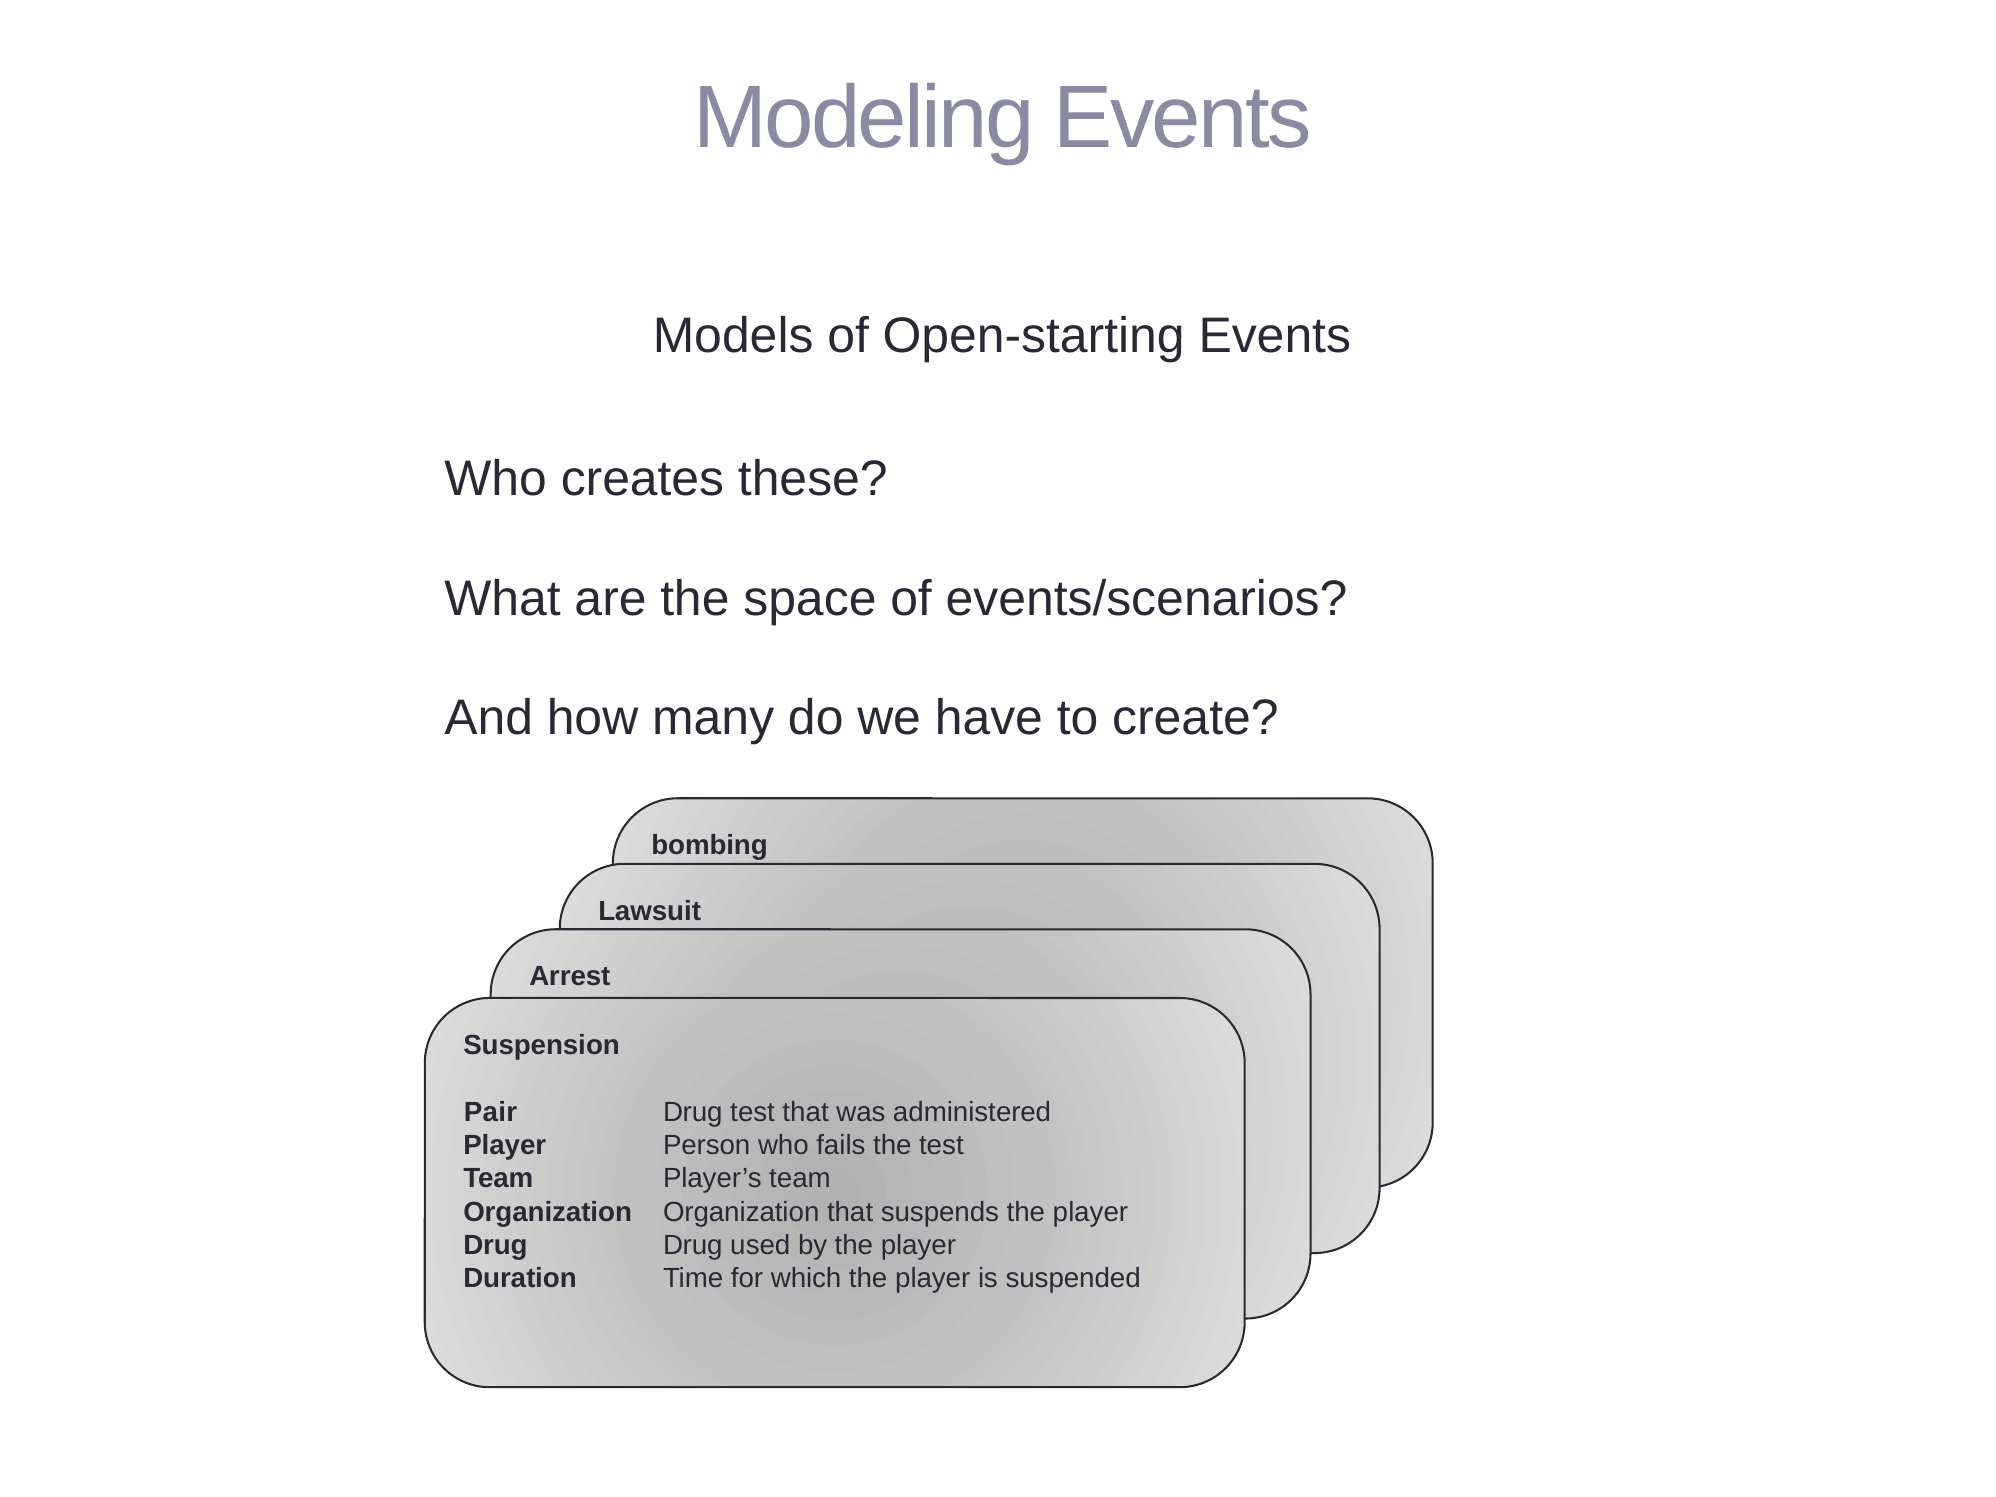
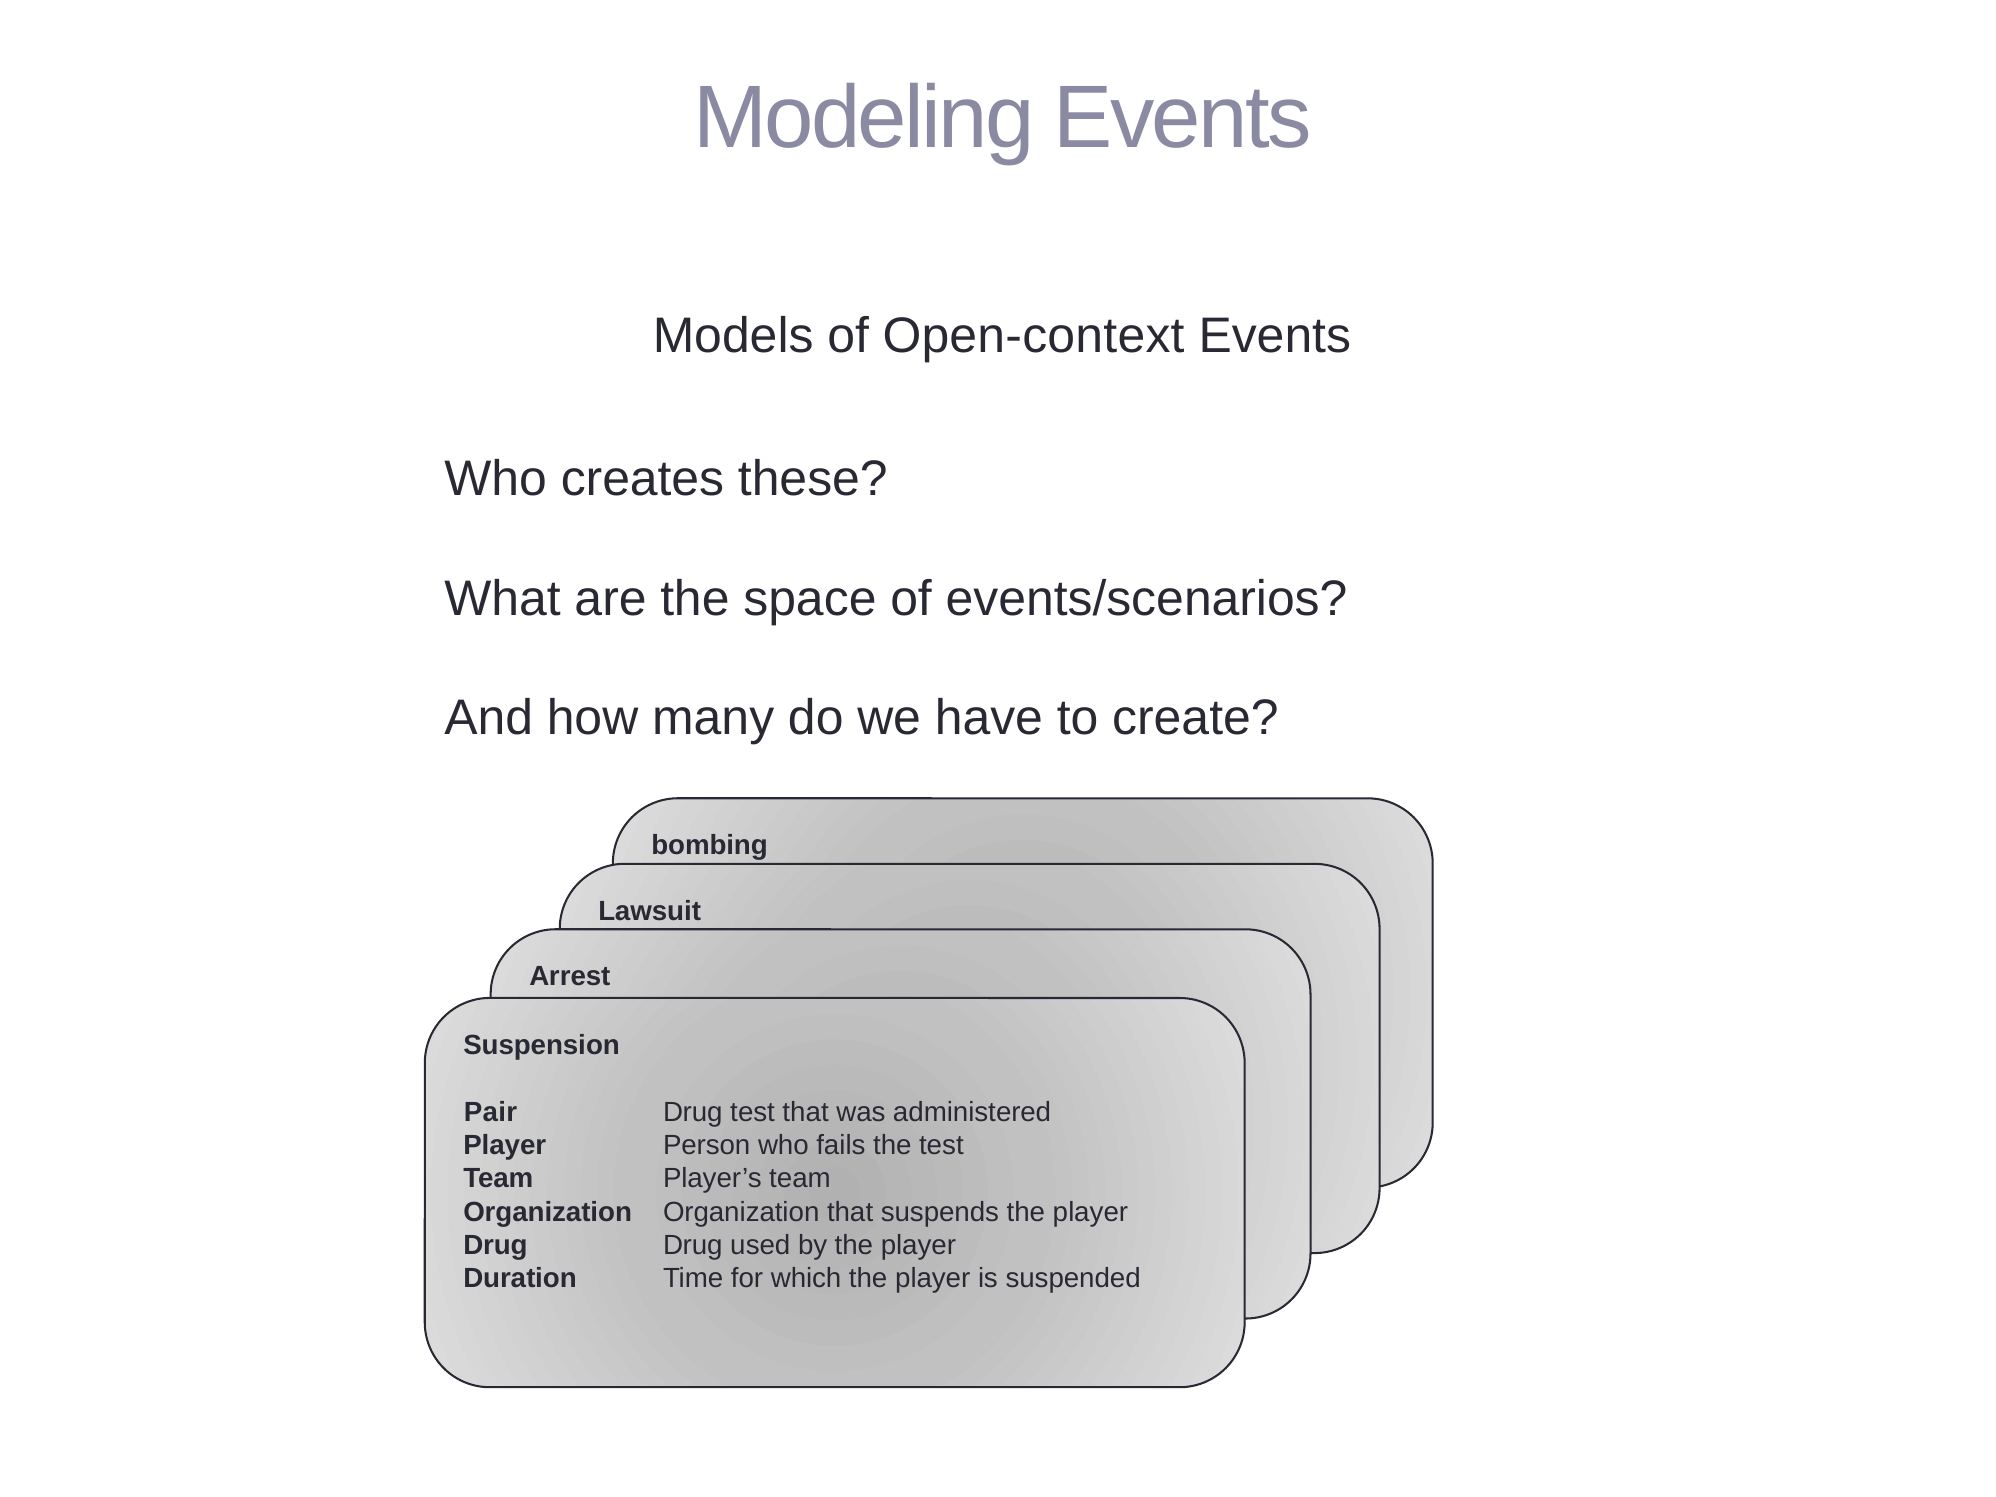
Open-starting: Open-starting -> Open-context (1034, 336)
